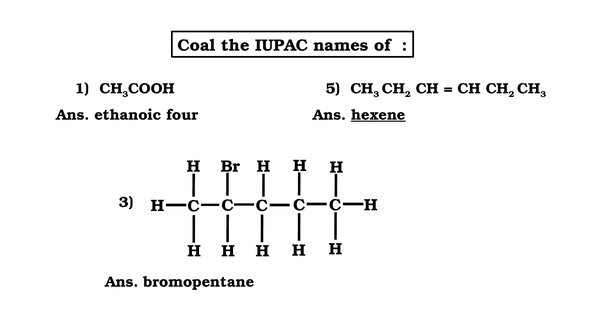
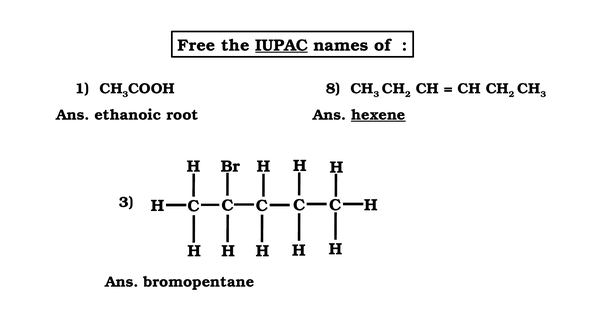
Coal: Coal -> Free (197, 45)
IUPAC underline: none -> present (282, 45)
5: 5 -> 8 (333, 89)
four: four -> root (182, 115)
